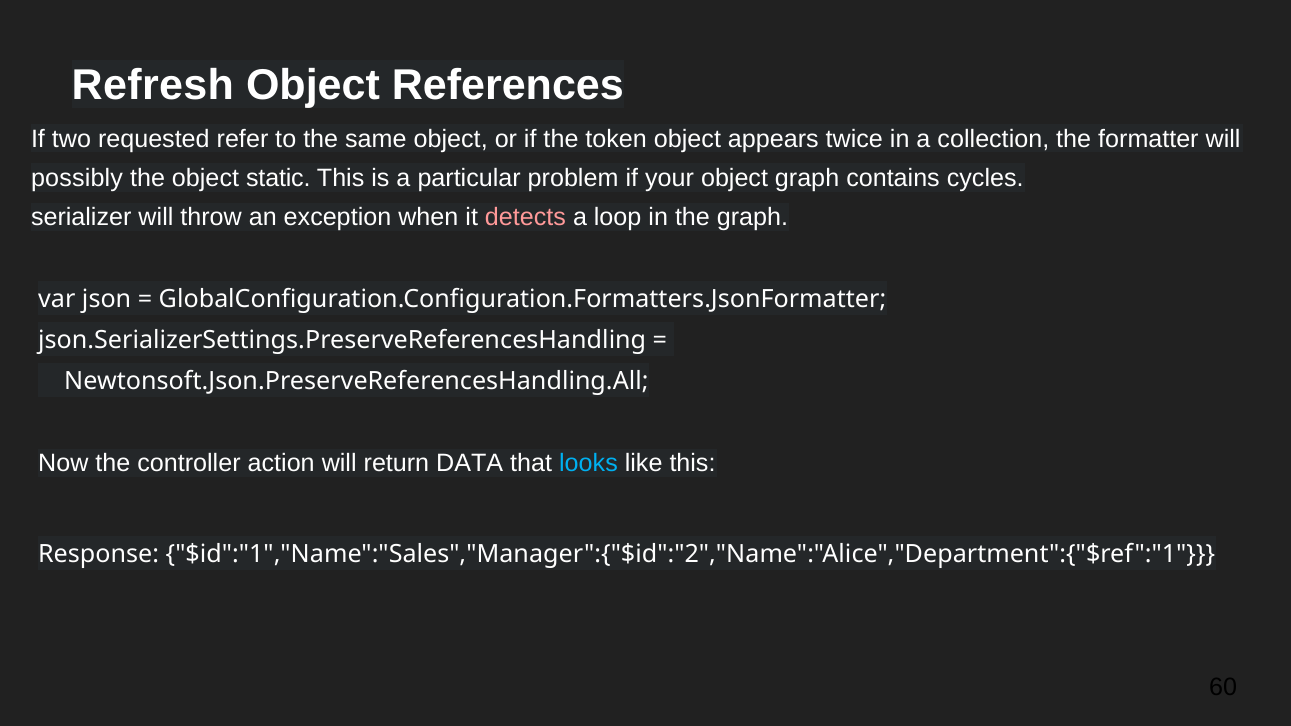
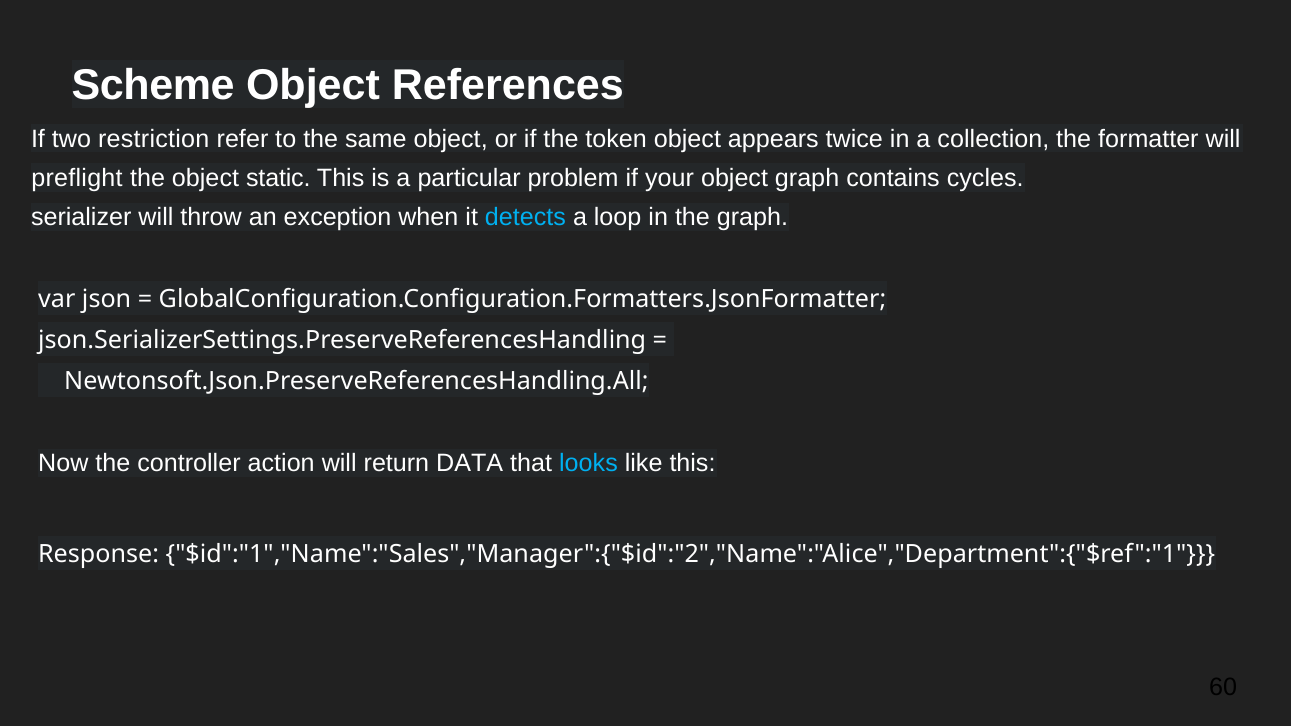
Refresh: Refresh -> Scheme (153, 85)
requested: requested -> restriction (154, 139)
possibly: possibly -> preflight (77, 178)
detects colour: pink -> light blue (525, 217)
